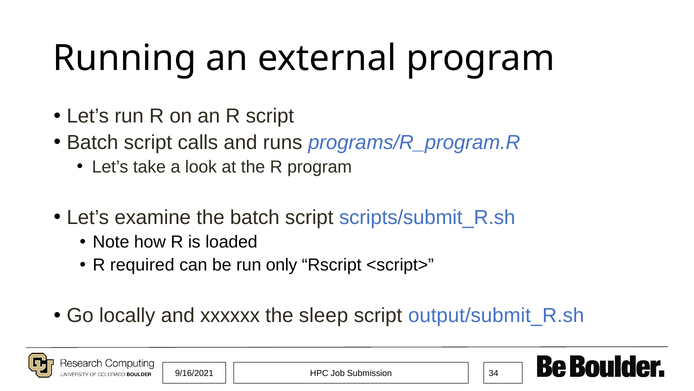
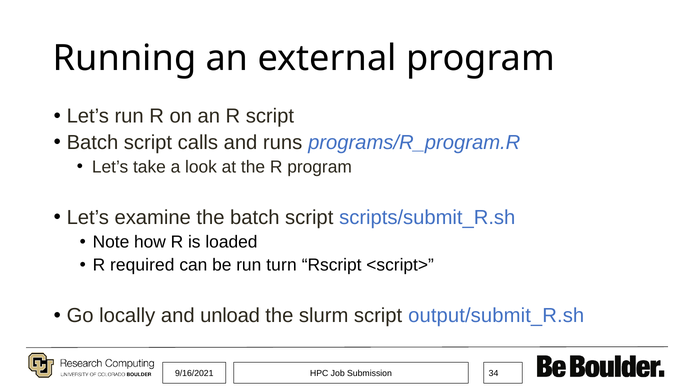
only: only -> turn (281, 265)
xxxxxx: xxxxxx -> unload (230, 315)
sleep: sleep -> slurm (324, 315)
